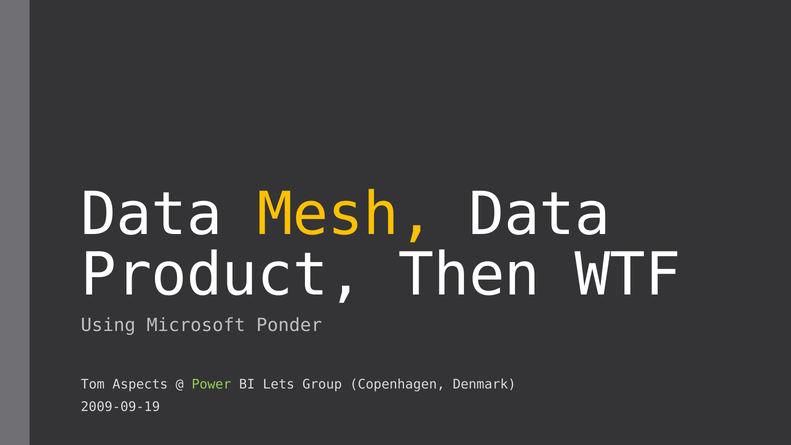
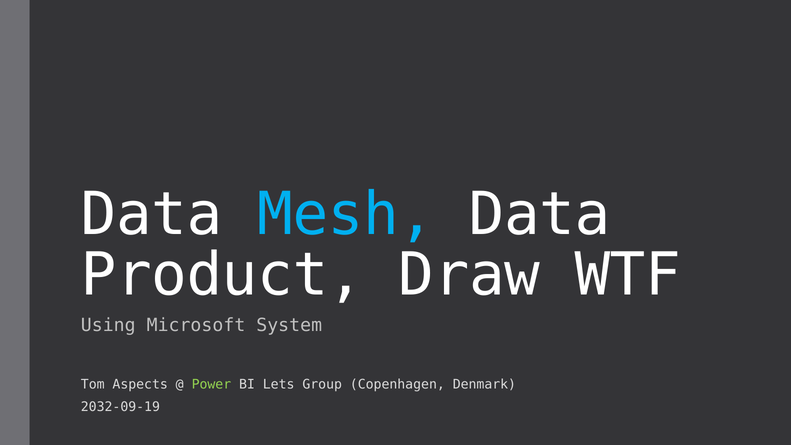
Mesh colour: yellow -> light blue (346, 215)
Then: Then -> Draw (469, 275)
Ponder: Ponder -> System (289, 325)
2009-09-19: 2009-09-19 -> 2032-09-19 (120, 407)
